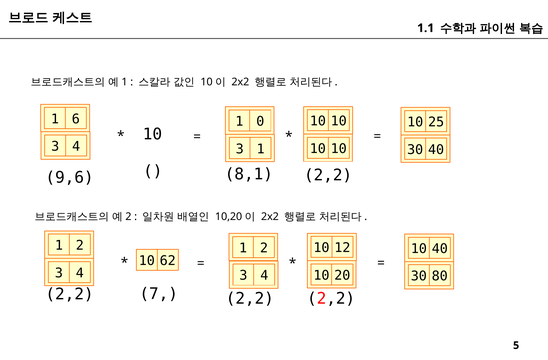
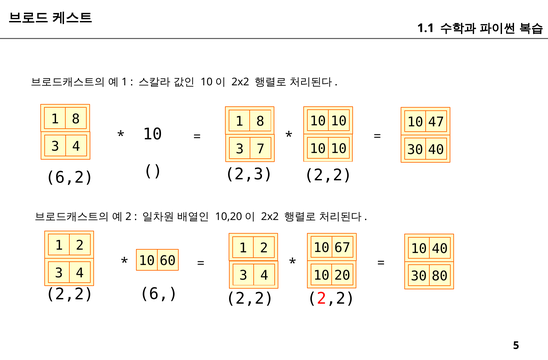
6: 6 -> 8 (76, 119)
0: 0 -> 8 (260, 121)
25: 25 -> 47 (436, 122)
3 1: 1 -> 7 (261, 149)
8,1: 8,1 -> 2,3 (249, 174)
9,6: 9,6 -> 6,2 (70, 177)
12: 12 -> 67 (342, 248)
62: 62 -> 60 (168, 261)
7: 7 -> 6 (159, 294)
